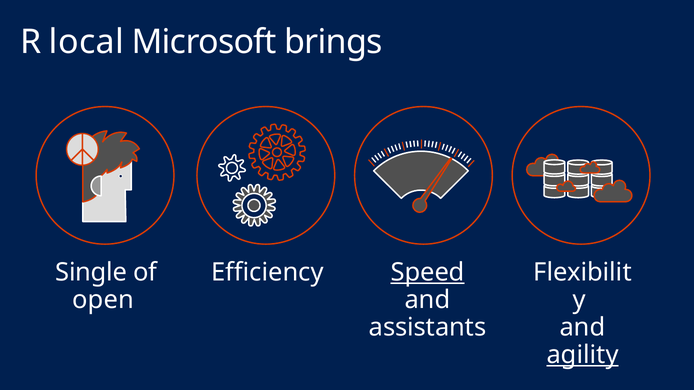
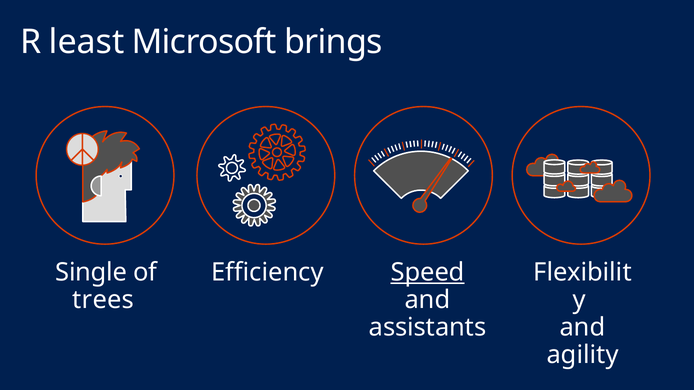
local: local -> least (87, 42)
open: open -> trees (103, 300)
agility underline: present -> none (583, 355)
